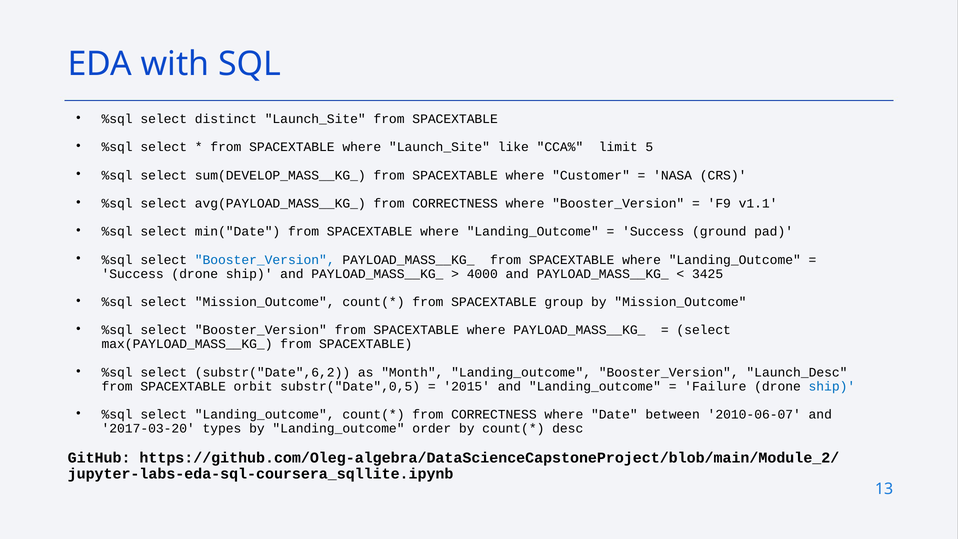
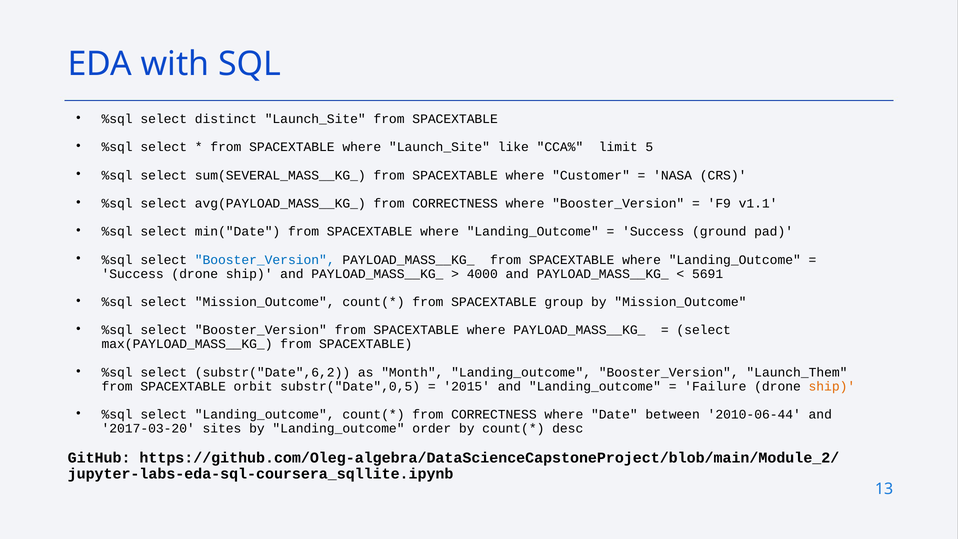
sum(DEVELOP_MASS__KG_: sum(DEVELOP_MASS__KG_ -> sum(SEVERAL_MASS__KG_ (280, 175)
3425: 3425 -> 5691 (708, 274)
Launch_Desc: Launch_Desc -> Launch_Them (797, 372)
ship colour: blue -> orange (832, 386)
2010-06-07: 2010-06-07 -> 2010-06-44 (754, 415)
types: types -> sites (222, 429)
